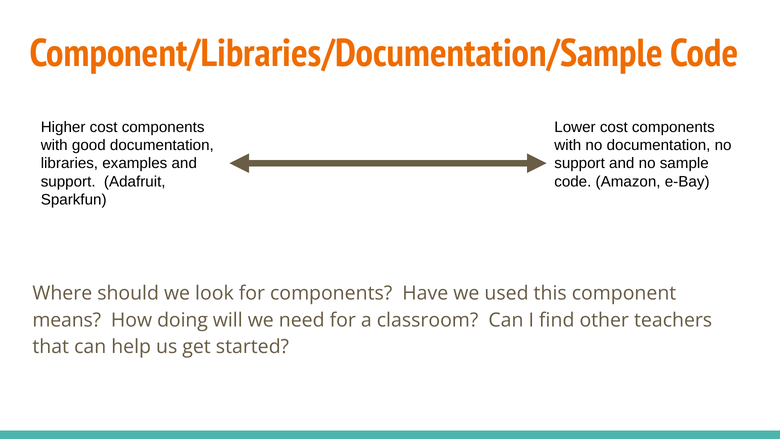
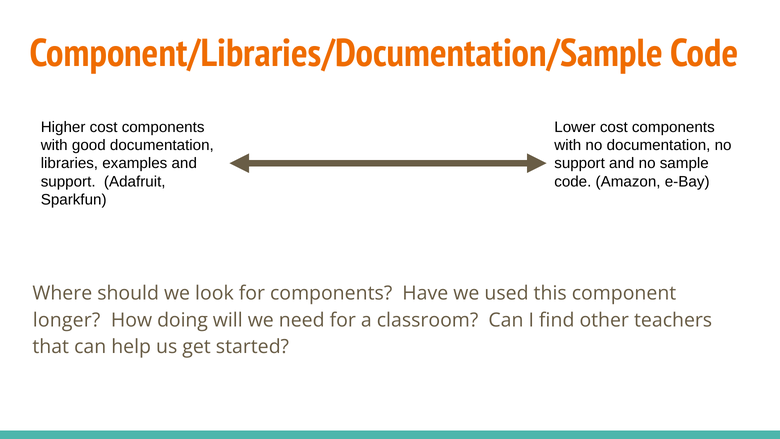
means: means -> longer (67, 320)
